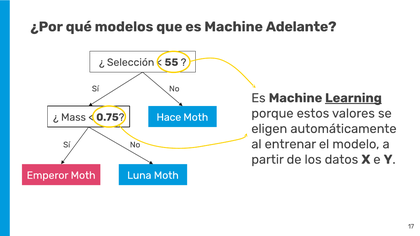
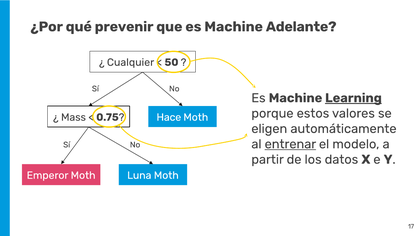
modelos: modelos -> prevenir (124, 27)
Selección: Selección -> Cualquier (131, 62)
55: 55 -> 50 (172, 62)
entrenar underline: none -> present (290, 144)
